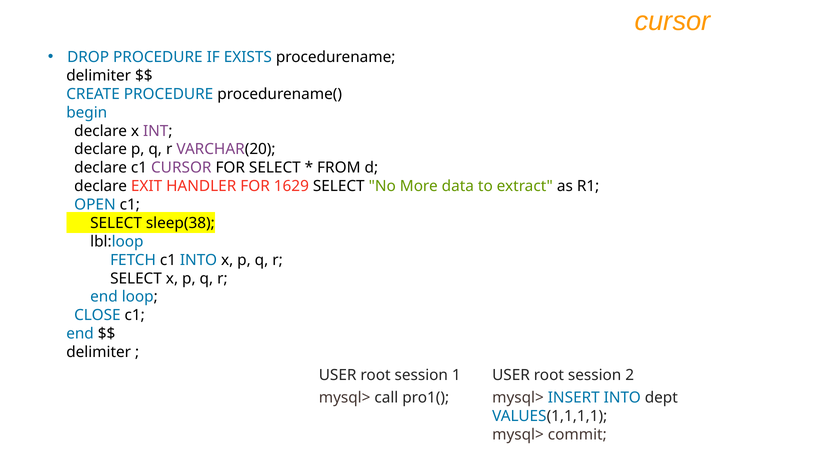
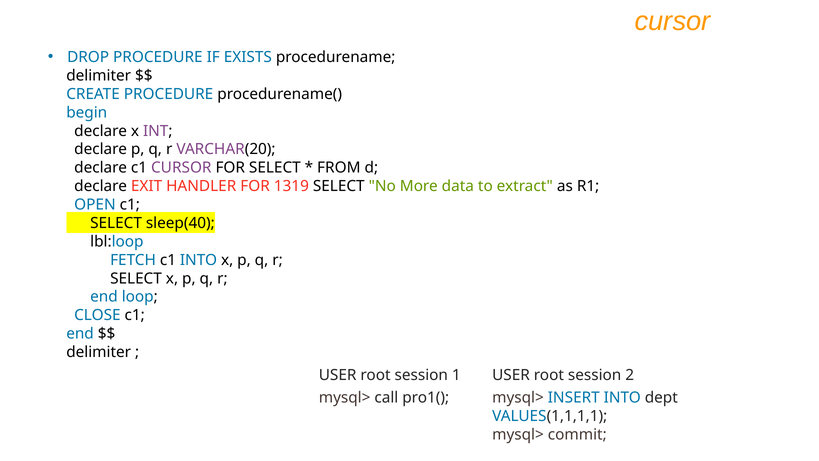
1629: 1629 -> 1319 (291, 186)
sleep(38: sleep(38 -> sleep(40 (180, 223)
